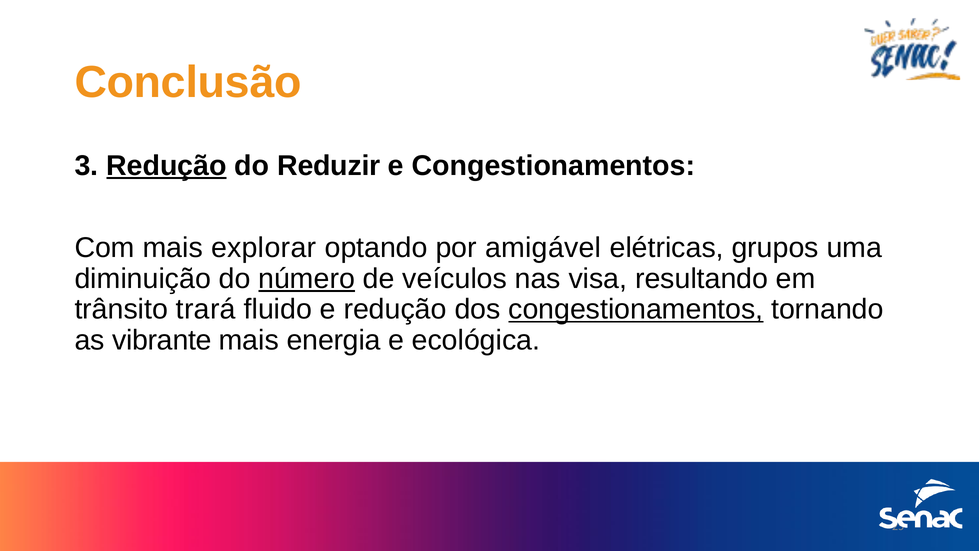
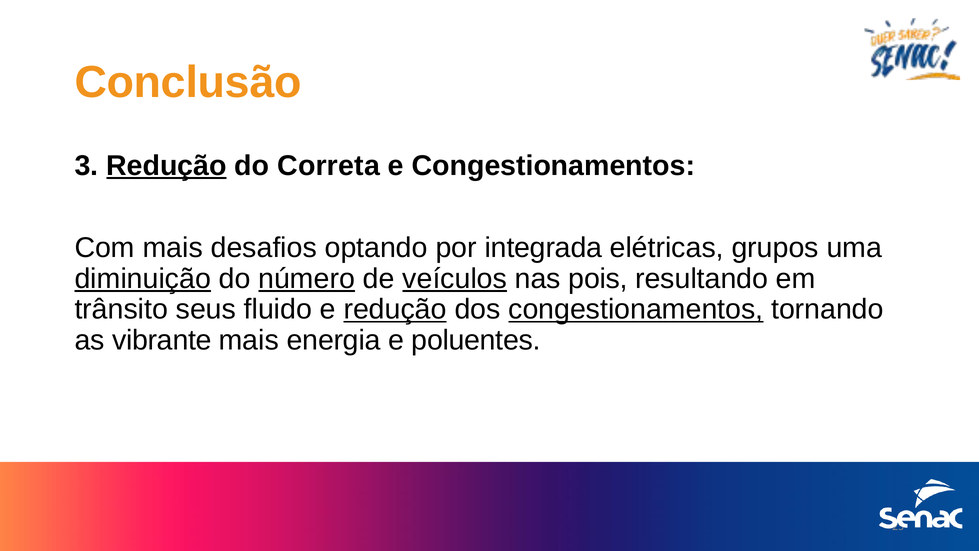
Reduzir: Reduzir -> Correta (329, 166)
explorar: explorar -> desafios (264, 248)
amigável: amigável -> integrada (543, 248)
diminuição underline: none -> present (143, 278)
veículos underline: none -> present (455, 278)
visa: visa -> pois (598, 278)
trará: trará -> seus (206, 309)
redução underline: none -> present (395, 309)
ecológica: ecológica -> poluentes (476, 340)
